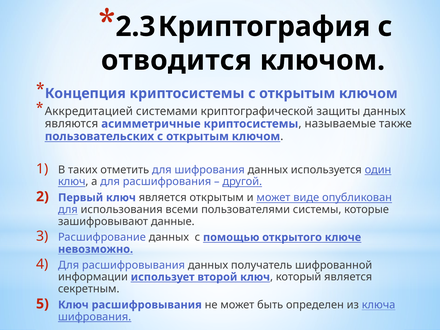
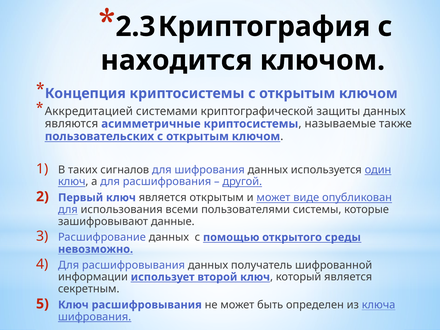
отводится: отводится -> находится (176, 60)
отметить: отметить -> сигналов (125, 170)
ключе: ключе -> среды (343, 237)
